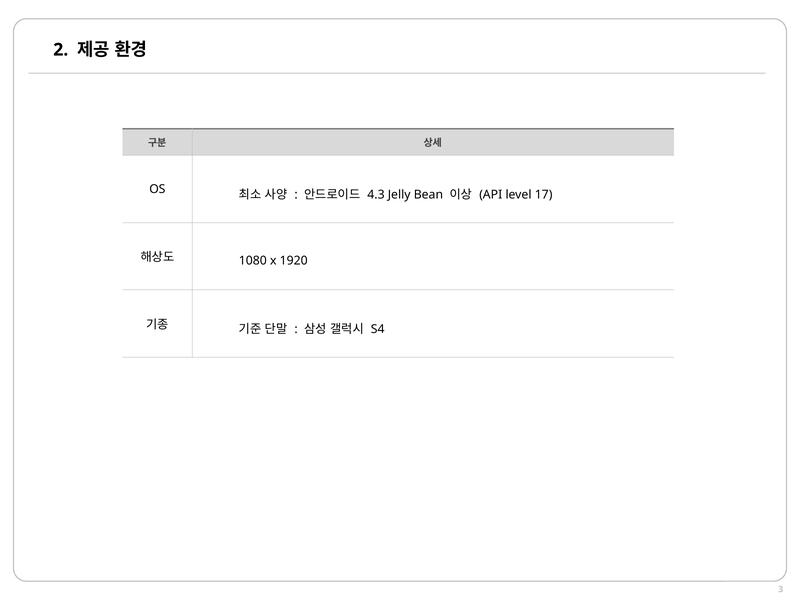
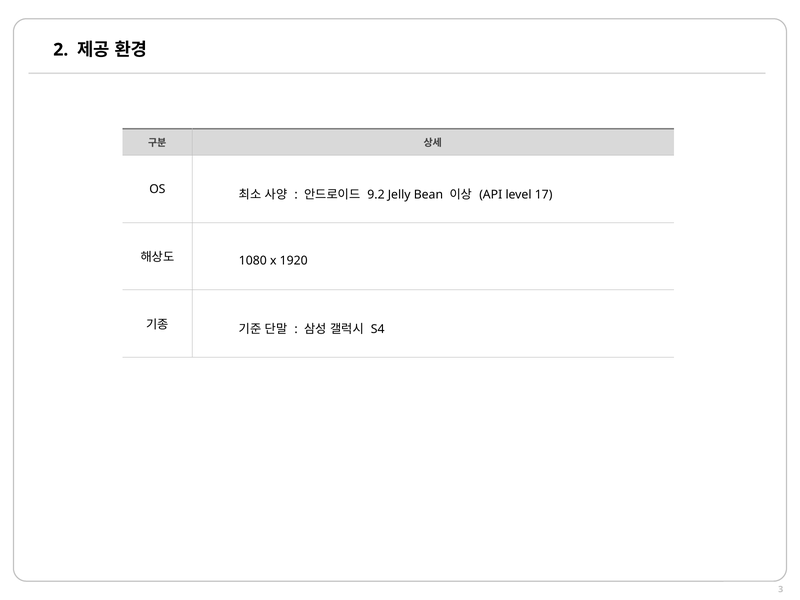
4.3: 4.3 -> 9.2 (376, 194)
